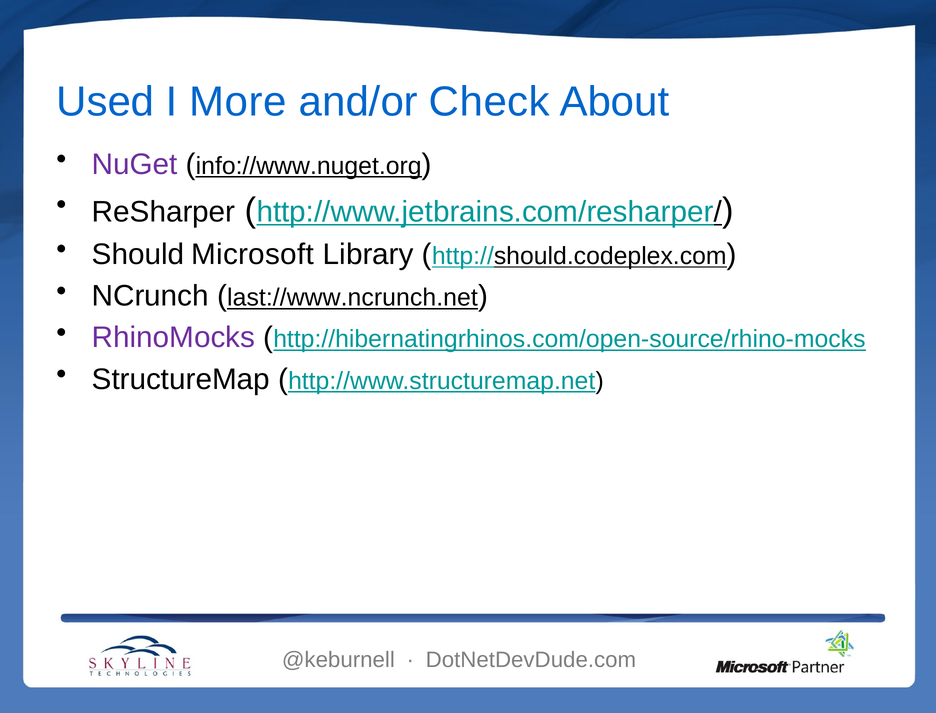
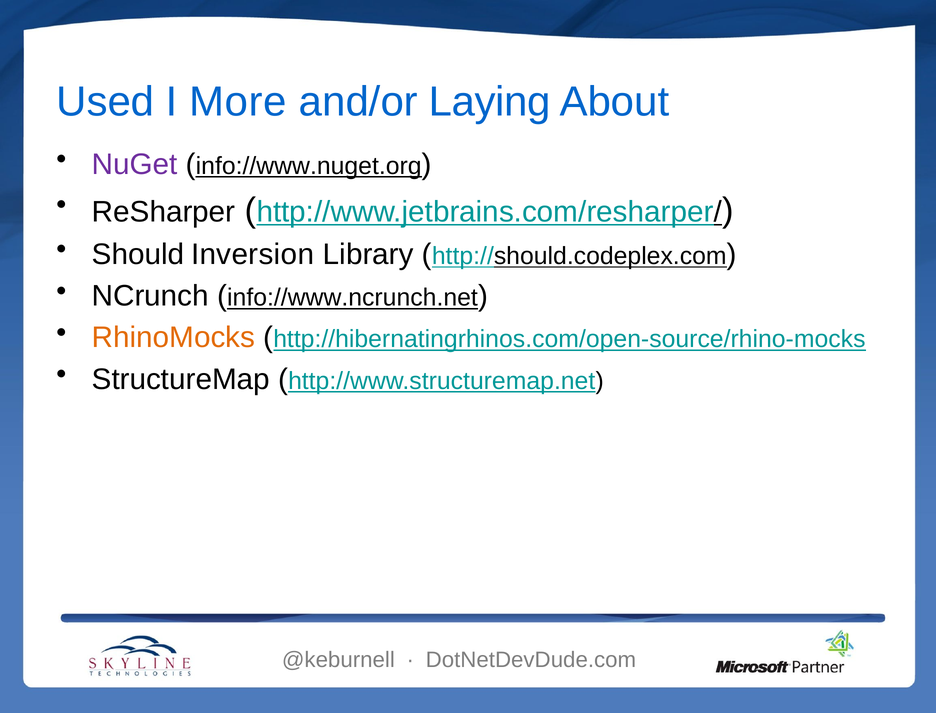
Check: Check -> Laying (490, 102)
Microsoft: Microsoft -> Inversion (253, 255)
last://www.ncrunch.net: last://www.ncrunch.net -> info://www.ncrunch.net (352, 298)
RhinoMocks colour: purple -> orange (173, 338)
